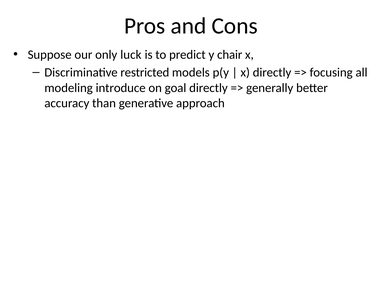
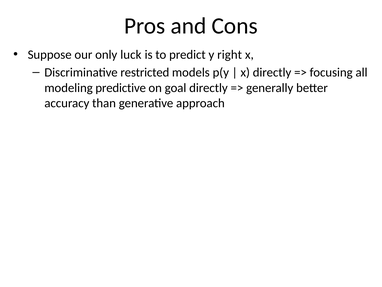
chair: chair -> right (230, 55)
introduce: introduce -> predictive (121, 88)
